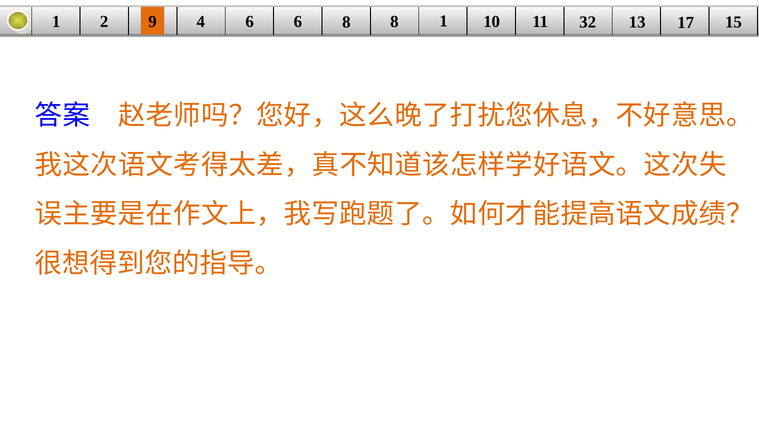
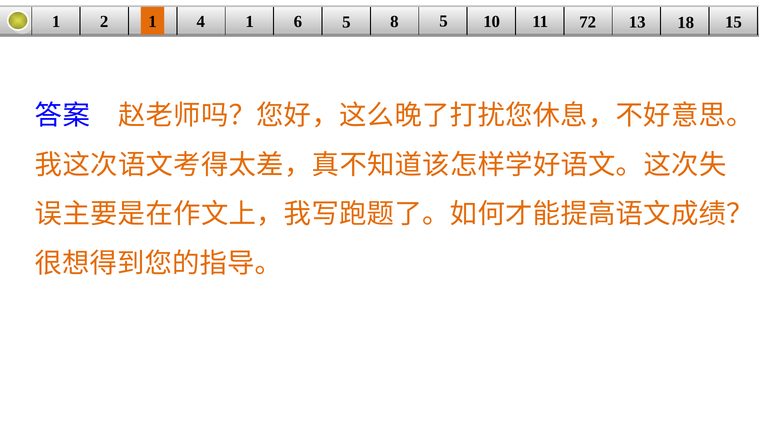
2 9: 9 -> 1 (153, 22)
4 6: 6 -> 1 (250, 22)
6 8: 8 -> 5 (346, 22)
8 1: 1 -> 5 (444, 21)
32: 32 -> 72 (588, 22)
17: 17 -> 18 (686, 22)
